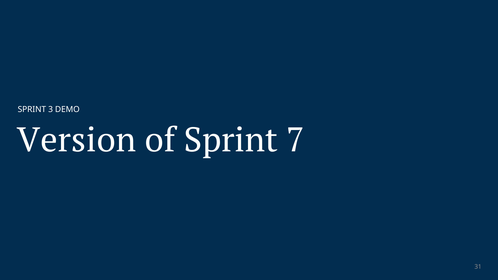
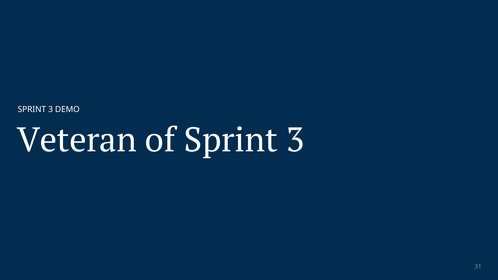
Version: Version -> Veteran (77, 140)
of Sprint 7: 7 -> 3 (295, 140)
